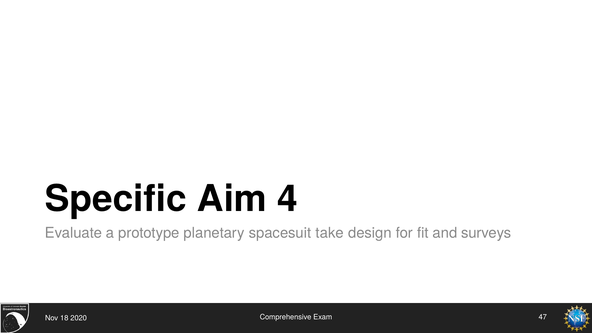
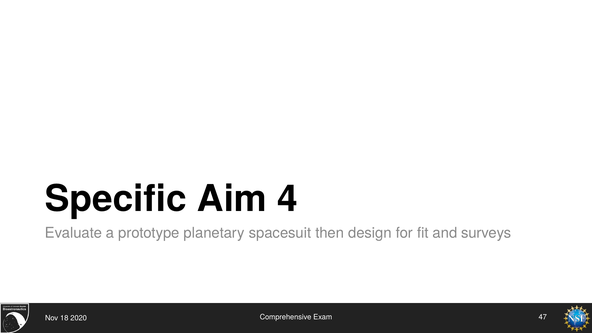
take: take -> then (330, 233)
